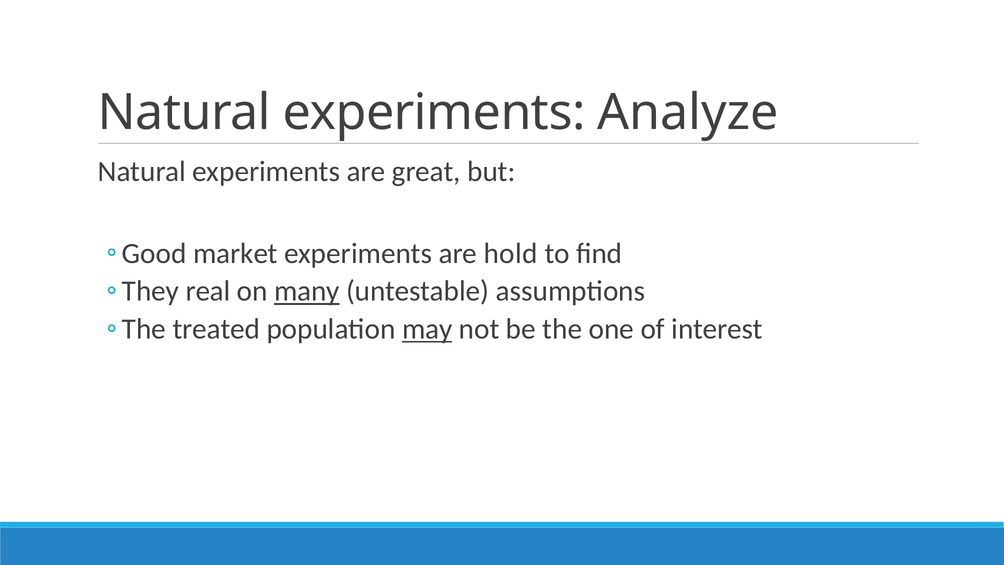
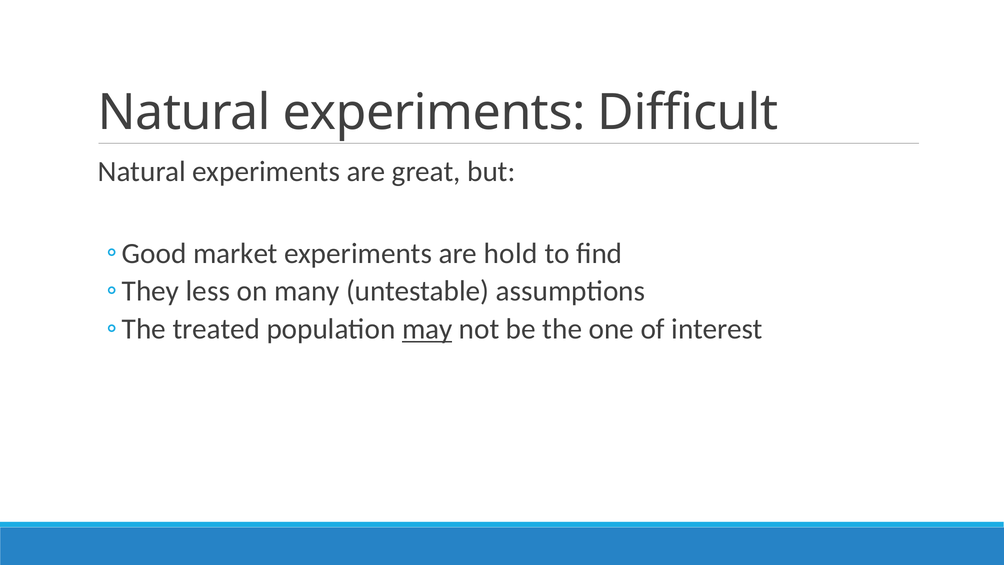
Analyze: Analyze -> Difficult (688, 112)
real: real -> less (208, 291)
many underline: present -> none (307, 291)
